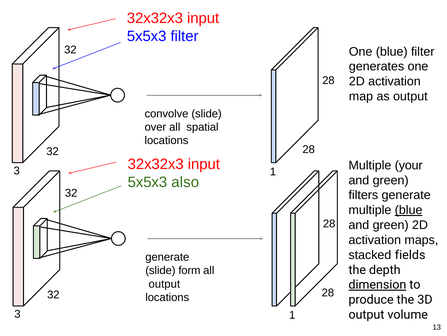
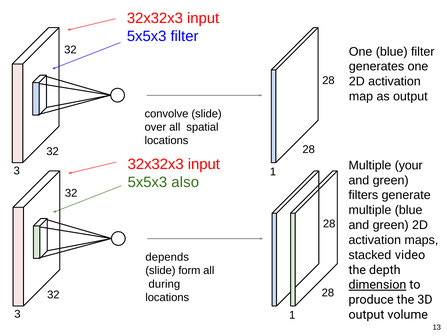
blue underline: present -> none (409, 210)
fields: fields -> video (410, 254)
generate: generate -> depends (167, 257)
output: output -> during (164, 283)
